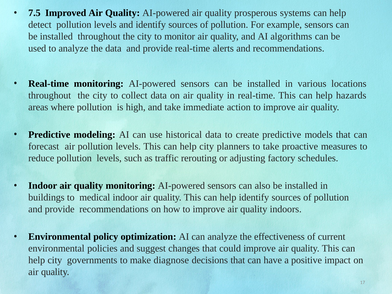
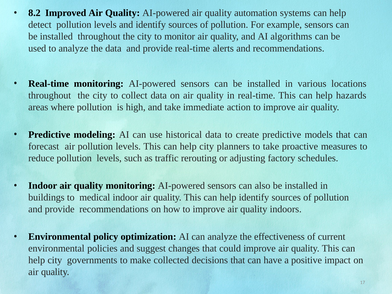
7.5: 7.5 -> 8.2 (34, 13)
prosperous: prosperous -> automation (256, 13)
diagnose: diagnose -> collected (171, 260)
